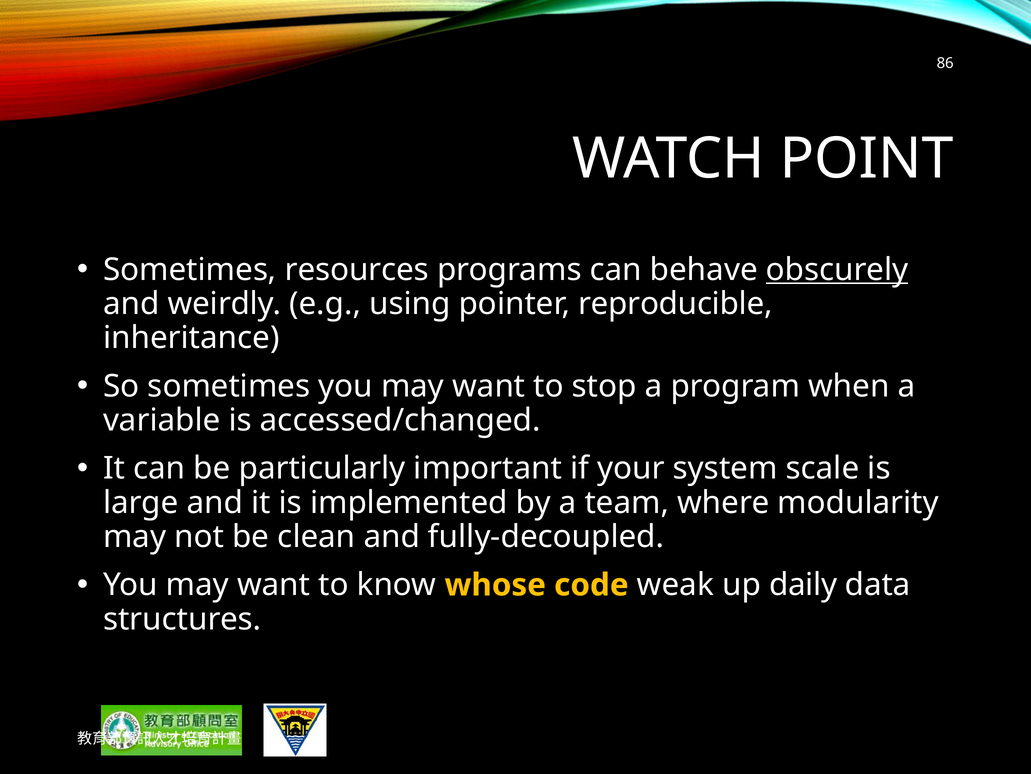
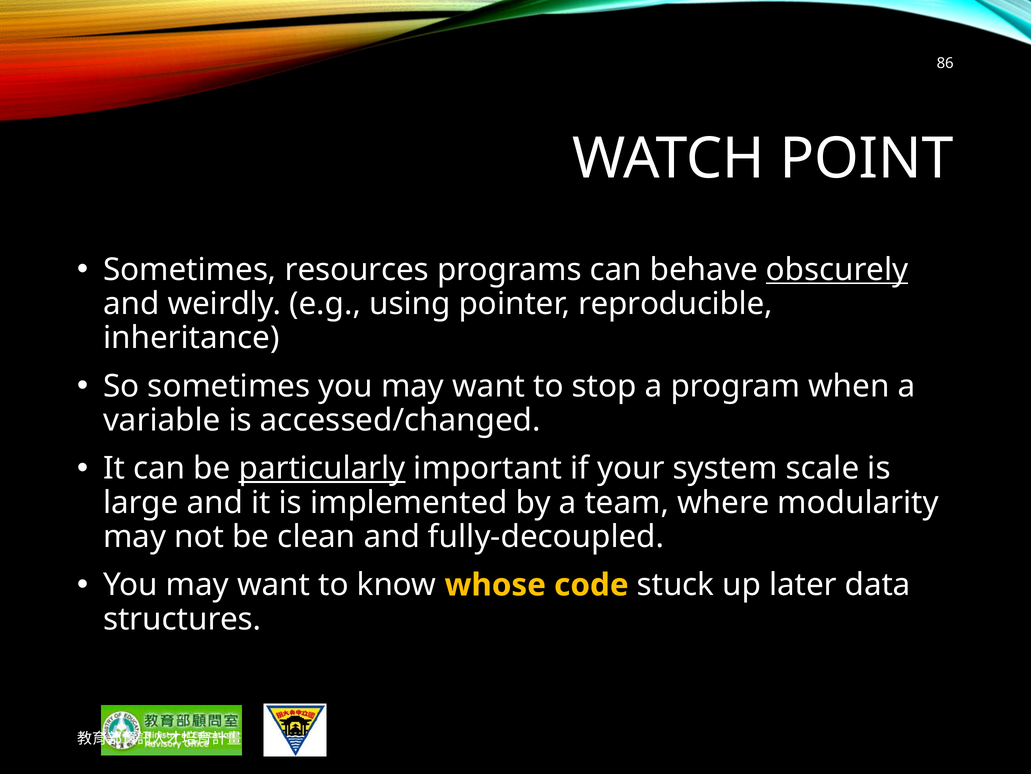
particularly underline: none -> present (322, 468)
weak: weak -> stuck (676, 585)
daily: daily -> later (803, 585)
